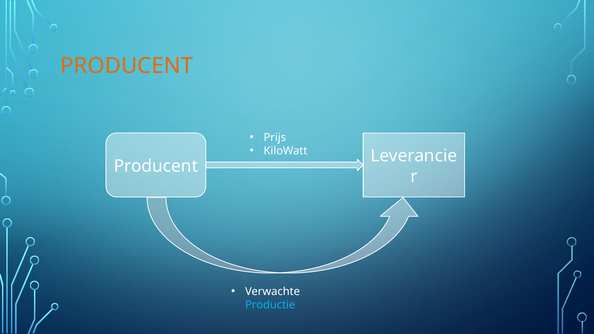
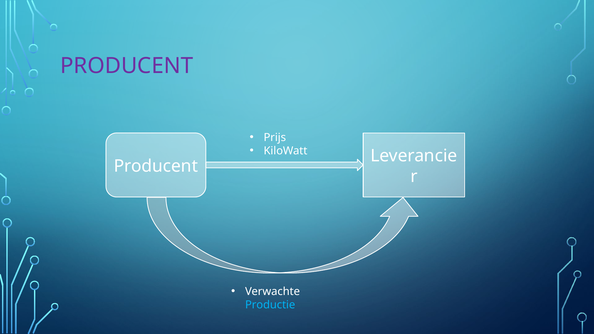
PRODUCENT colour: orange -> purple (127, 66)
